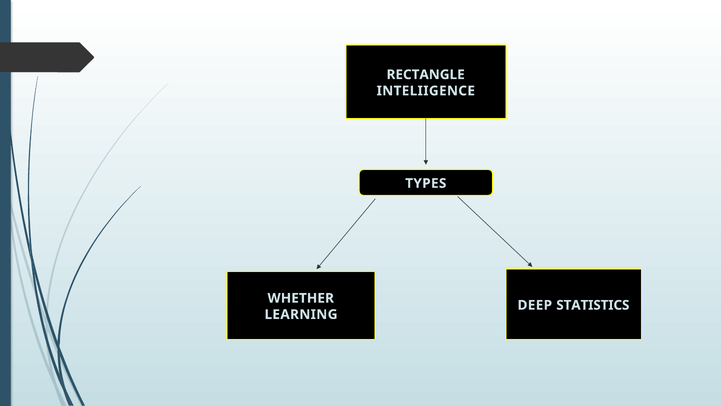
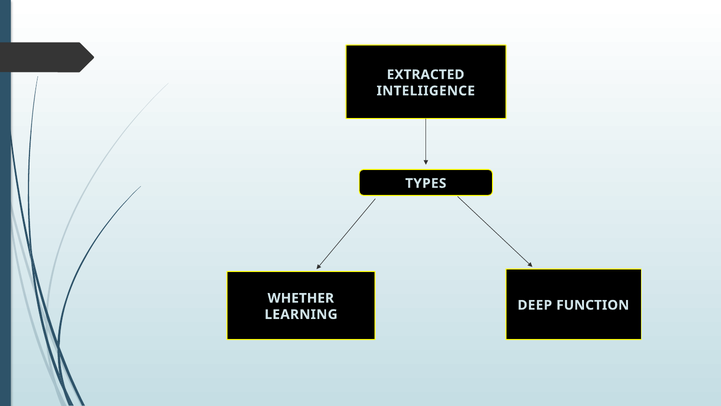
RECTANGLE: RECTANGLE -> EXTRACTED (426, 75)
STATISTICS: STATISTICS -> FUNCTION (593, 305)
